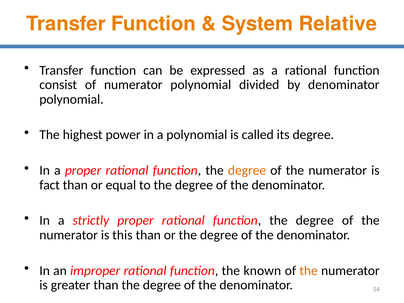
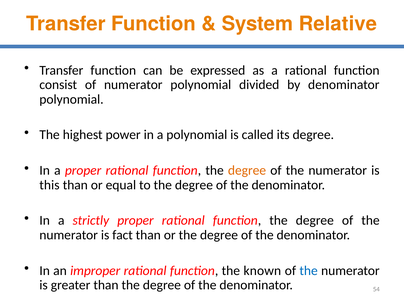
fact: fact -> this (49, 185)
this: this -> fact (123, 235)
the colour: orange -> blue (309, 271)
